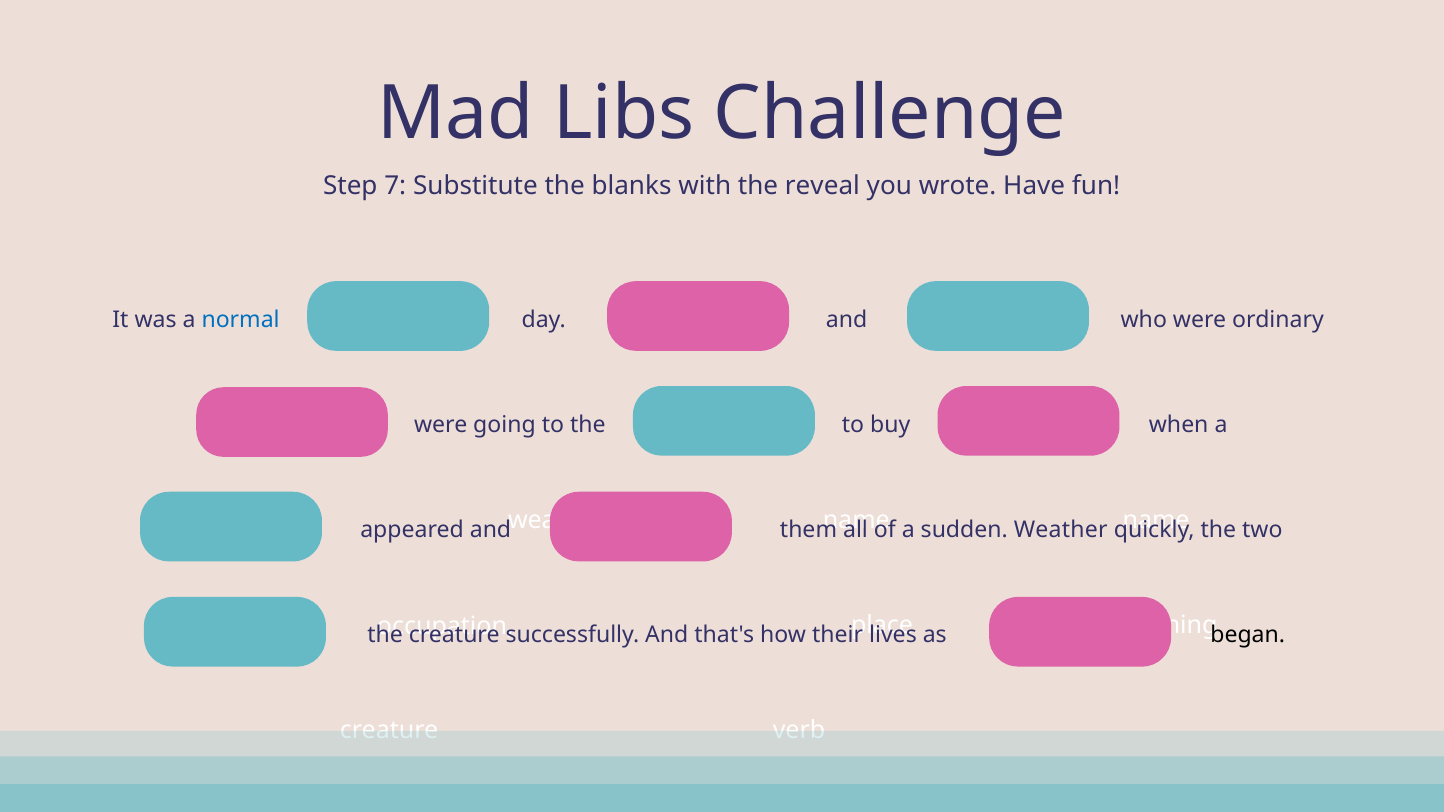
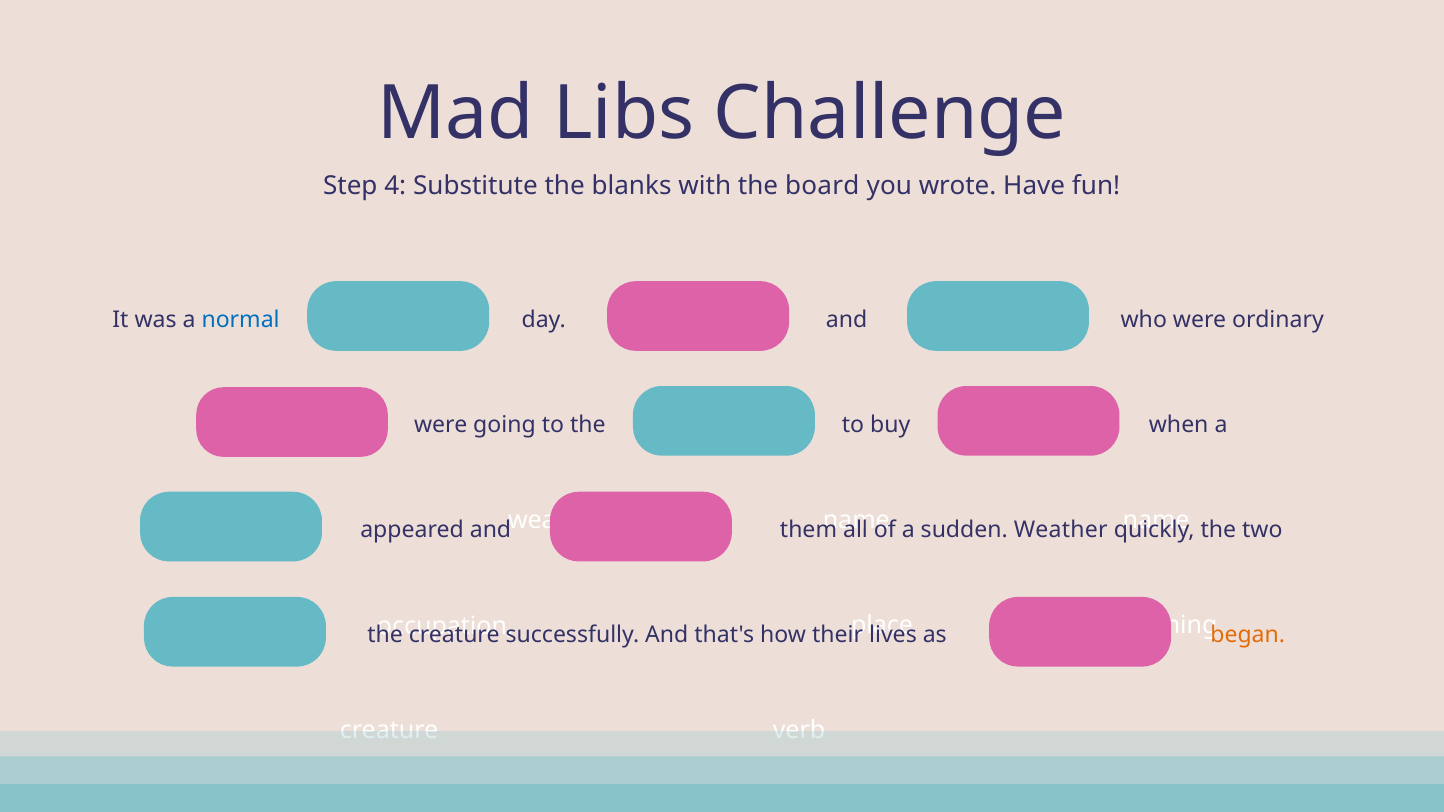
7: 7 -> 4 (395, 186)
reveal: reveal -> board (822, 186)
began colour: black -> orange (1248, 635)
